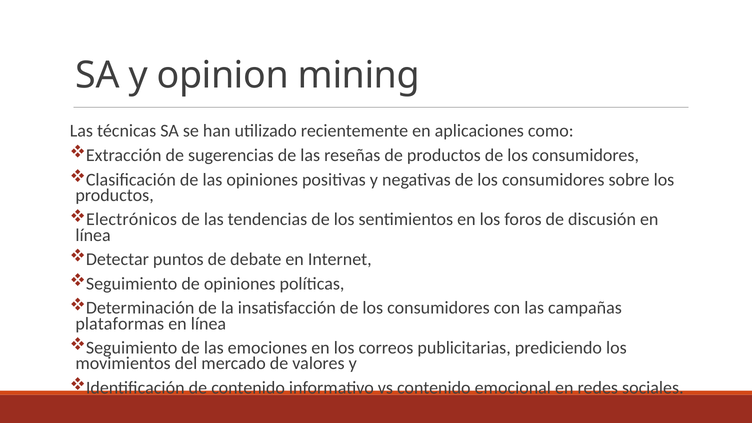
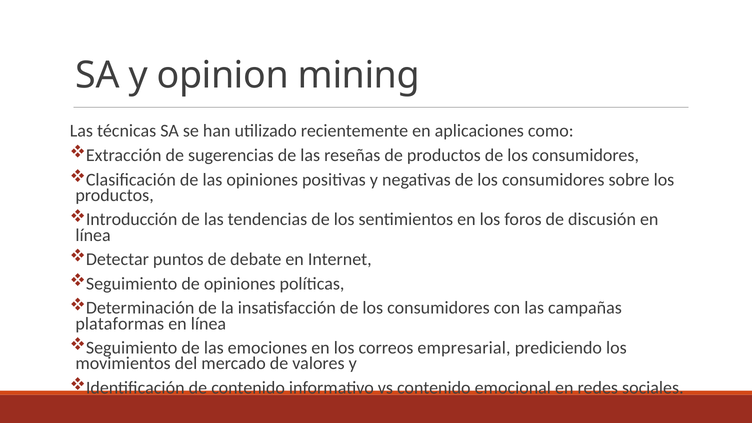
Electrónicos: Electrónicos -> Introducción (132, 220)
publicitarias: publicitarias -> empresarial (464, 348)
